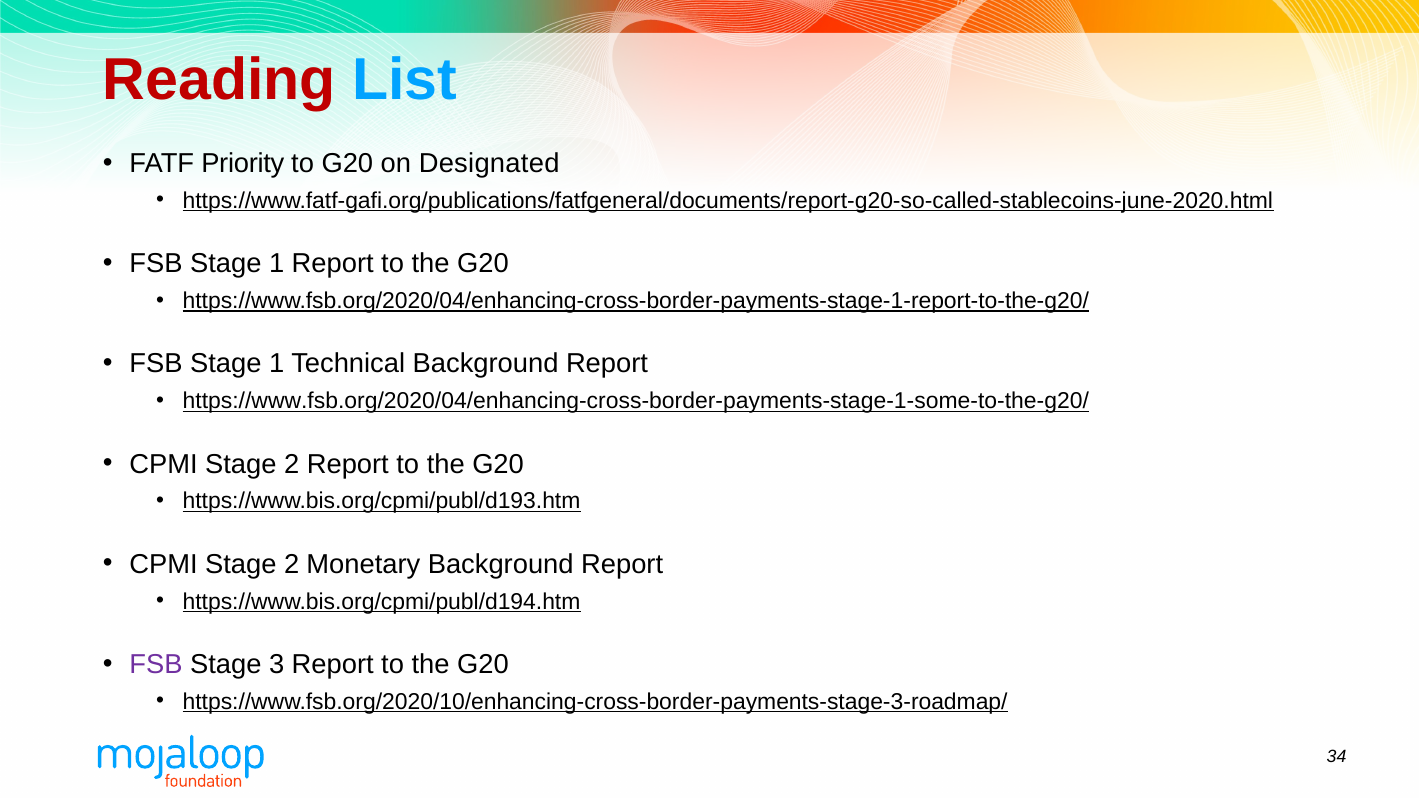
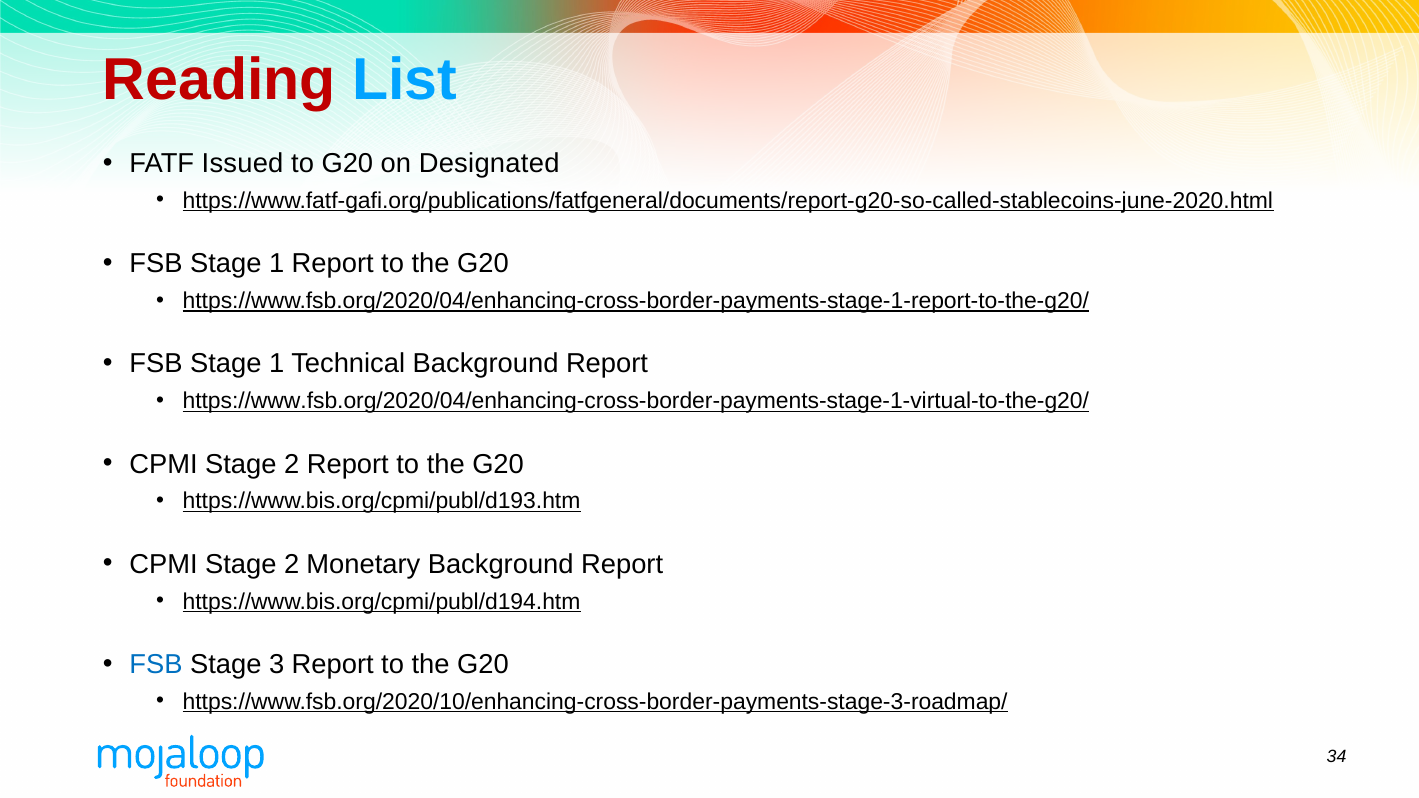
Priority: Priority -> Issued (243, 164)
https://www.fsb.org/2020/04/enhancing-cross-border-payments-stage-1-some-to-the-g20/: https://www.fsb.org/2020/04/enhancing-cross-border-payments-stage-1-some-to-the-g20/ -> https://www.fsb.org/2020/04/enhancing-cross-border-payments-stage-1-virtual-to-the-g20/ (636, 401)
FSB colour: purple -> blue (156, 665)
